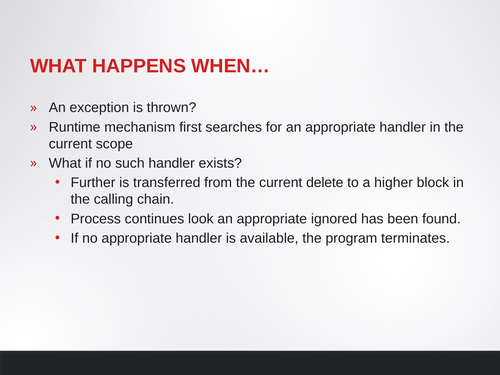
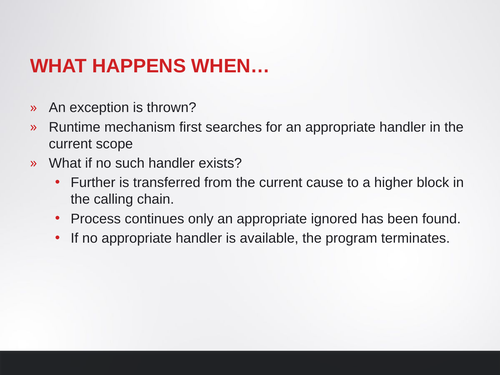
delete: delete -> cause (325, 183)
look: look -> only (201, 219)
